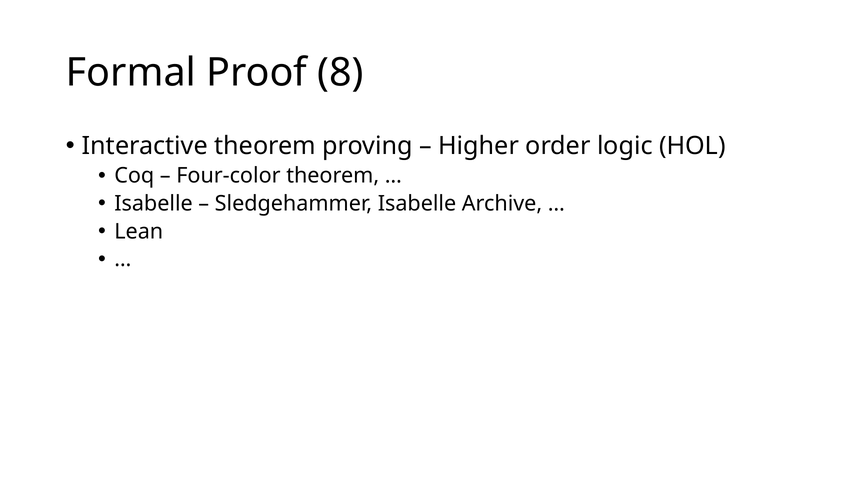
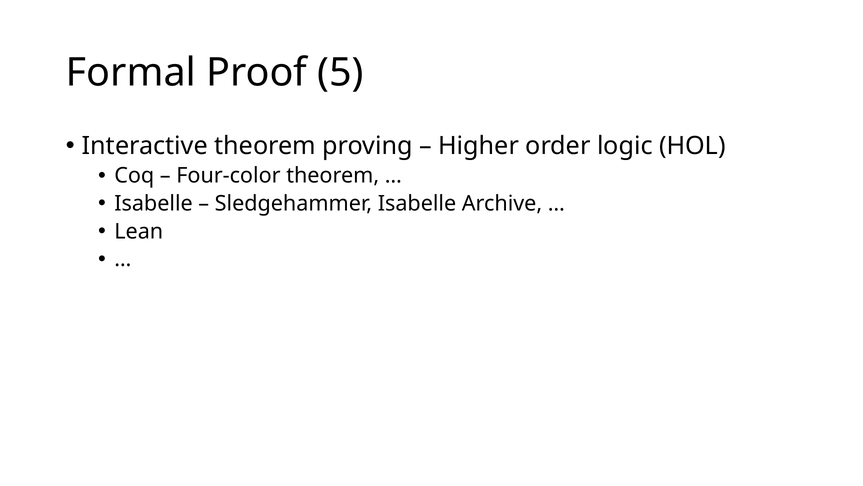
8: 8 -> 5 (341, 72)
